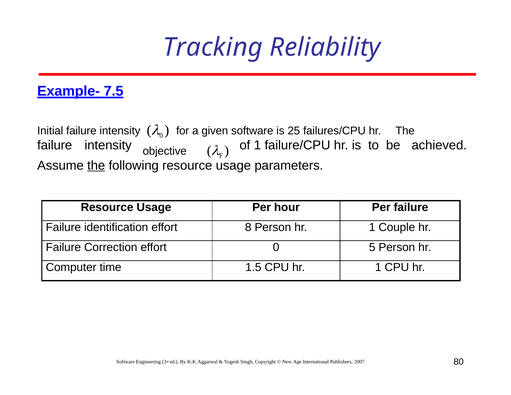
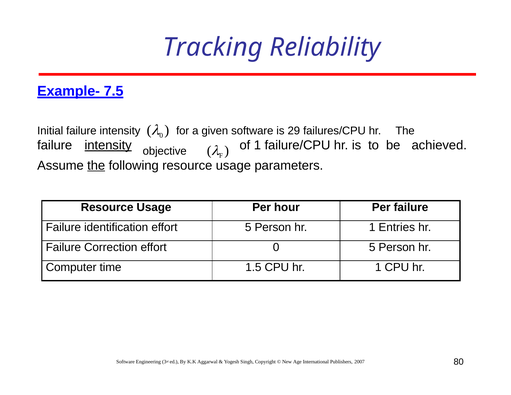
25: 25 -> 29 (294, 131)
intensity underline: none -> present (108, 145)
effort 8: 8 -> 5 (248, 227)
Couple: Couple -> Entries (397, 227)
